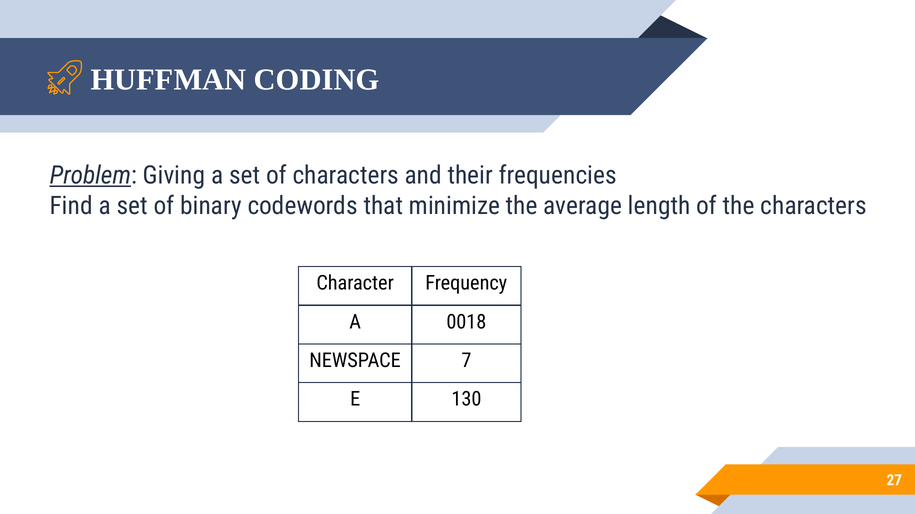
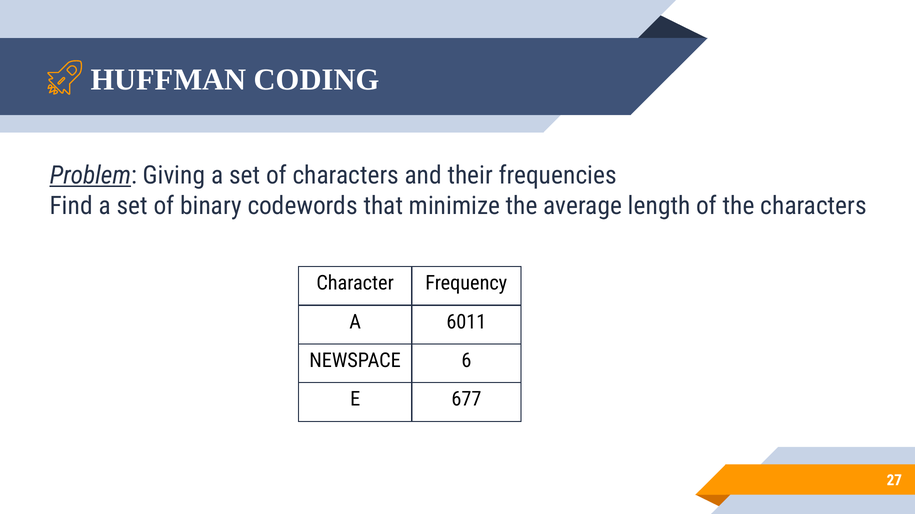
0018: 0018 -> 6011 (466, 322)
7: 7 -> 6 (466, 361)
130: 130 -> 677 (466, 400)
